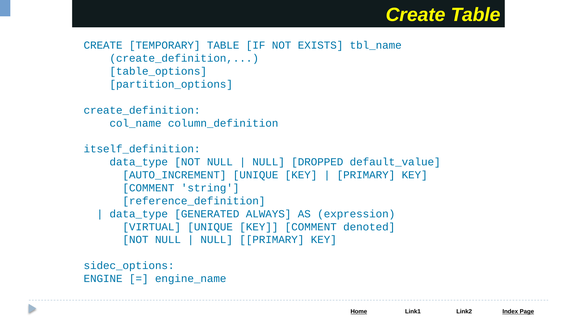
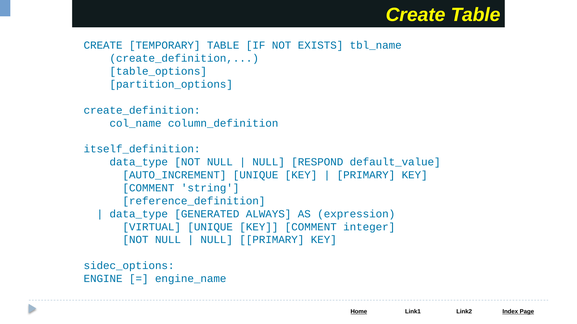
DROPPED: DROPPED -> RESPOND (317, 162)
denoted: denoted -> integer (369, 227)
